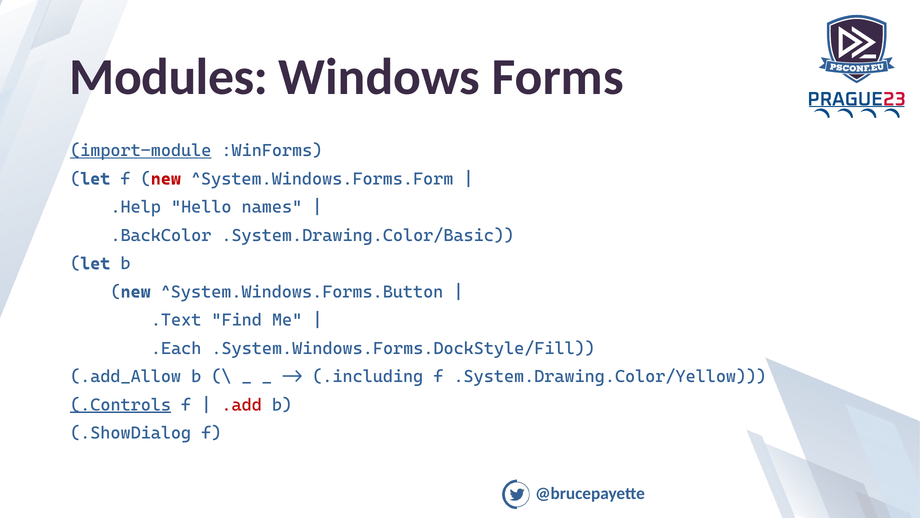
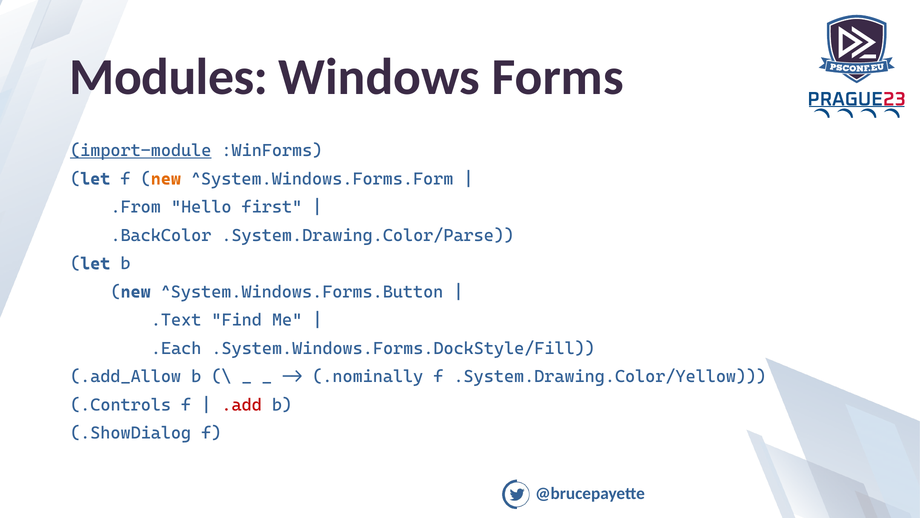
new colour: red -> orange (166, 179)
.Help: .Help -> .From (136, 207)
names: names -> first (272, 207)
.System.Drawing.Color/Basic: .System.Drawing.Color/Basic -> .System.Drawing.Color/Parse (368, 235)
.including: .including -> .nominally (368, 376)
.Controls underline: present -> none (121, 404)
